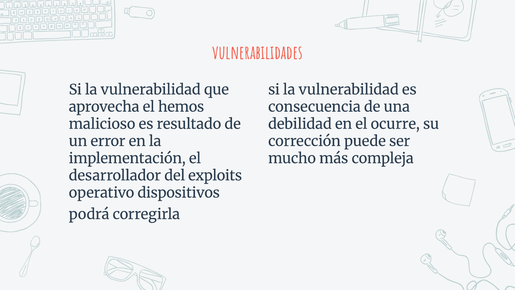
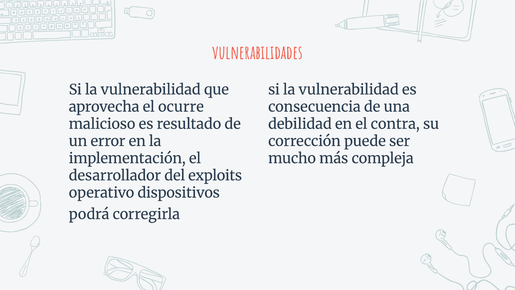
hemos: hemos -> ocurre (181, 107)
ocurre: ocurre -> contra (395, 124)
